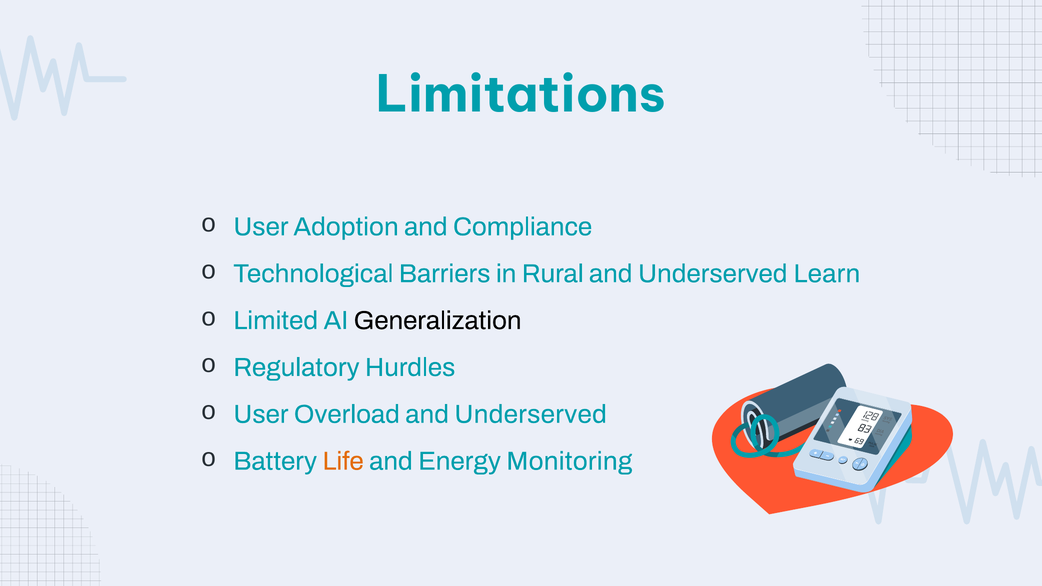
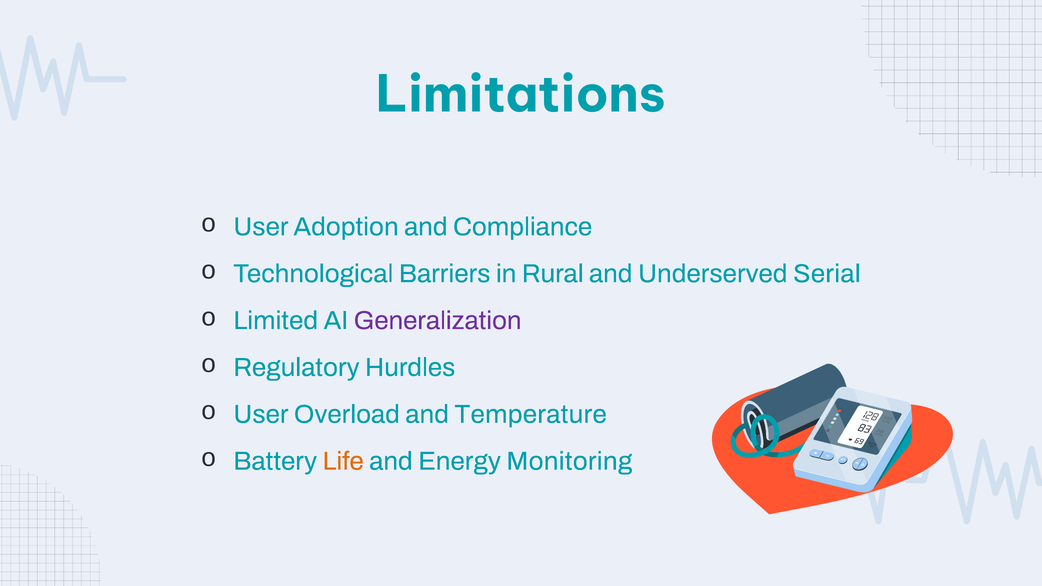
Learn: Learn -> Serial (827, 274)
Generalization colour: black -> purple (438, 321)
Overload and Underserved: Underserved -> Temperature (531, 414)
